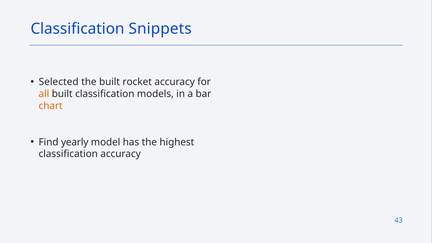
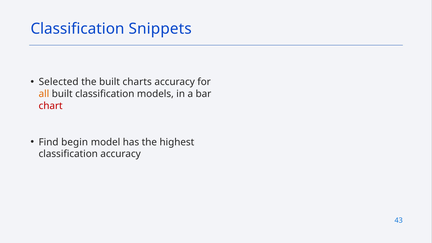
rocket: rocket -> charts (137, 82)
chart colour: orange -> red (51, 106)
yearly: yearly -> begin (75, 142)
